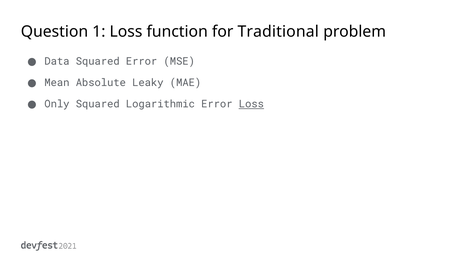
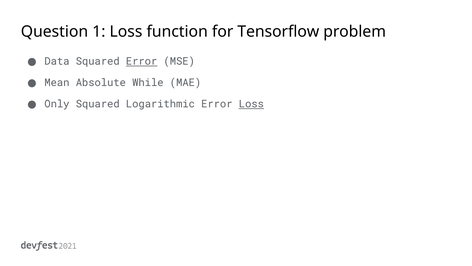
Traditional: Traditional -> Tensorflow (278, 32)
Error underline: none -> present (142, 61)
Leaky: Leaky -> While (148, 83)
